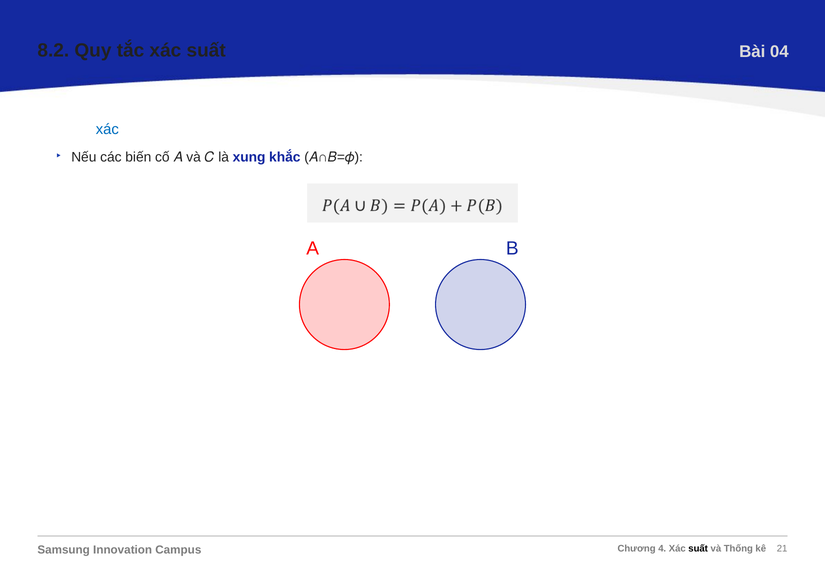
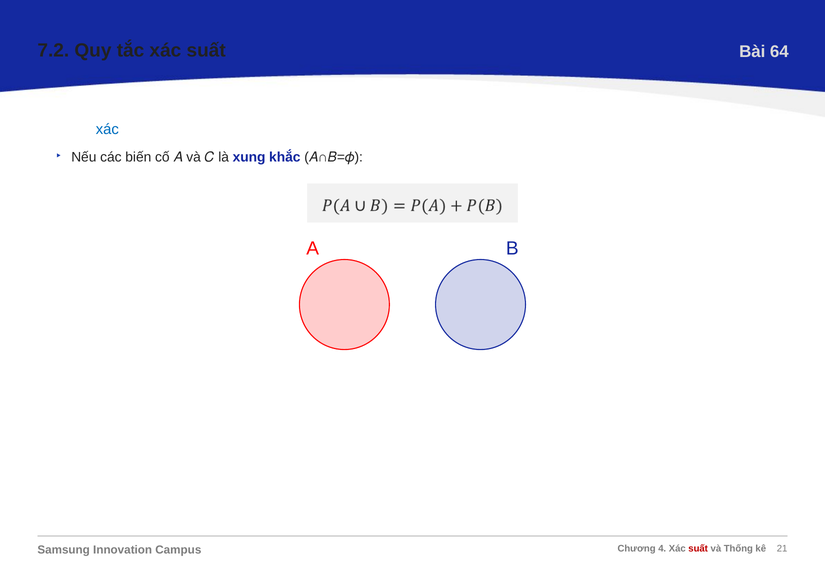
8.2: 8.2 -> 7.2 (53, 50)
04: 04 -> 64 (779, 51)
suất colour: black -> red (698, 548)
